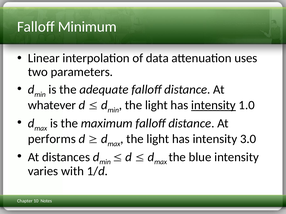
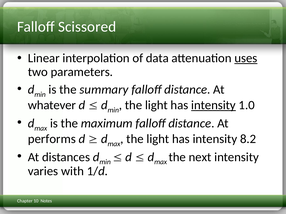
Minimum: Minimum -> Scissored (87, 27)
uses underline: none -> present (246, 58)
adequate: adequate -> summary (104, 90)
3.0: 3.0 -> 8.2 (248, 139)
blue: blue -> next (200, 157)
